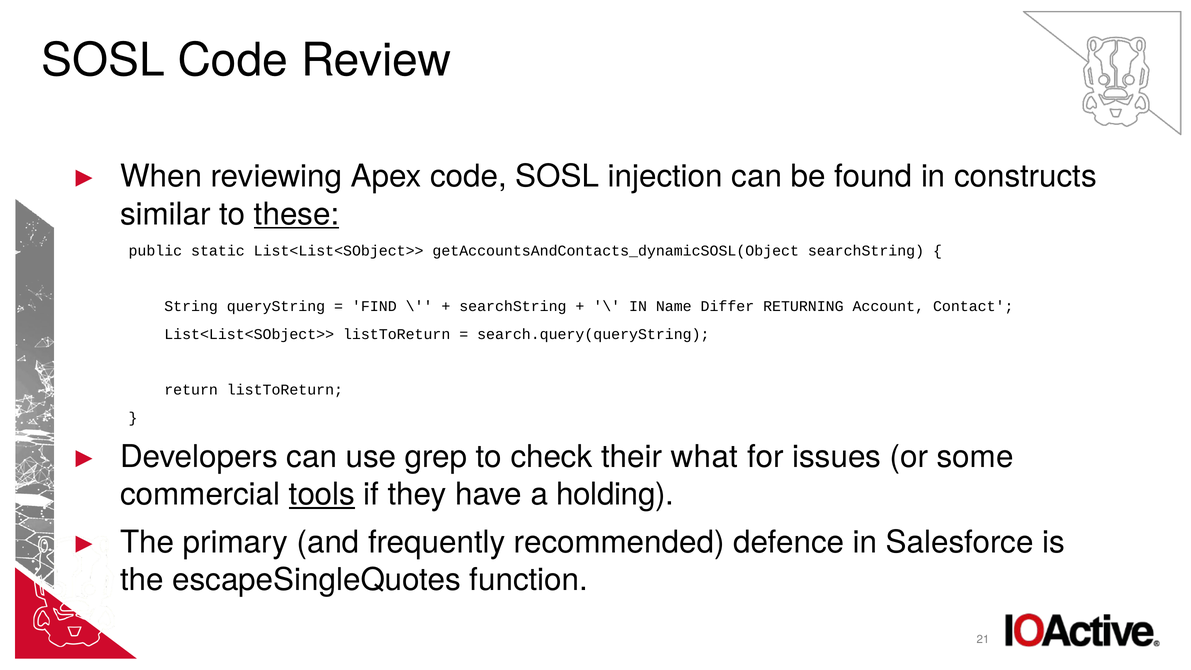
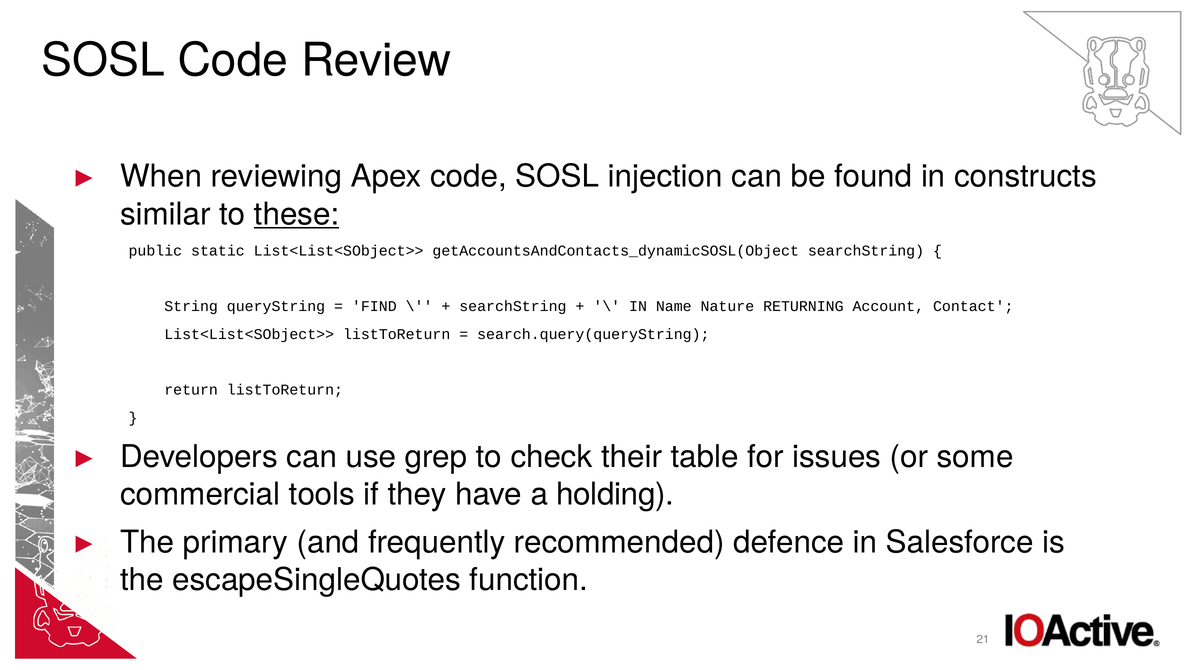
Differ: Differ -> Nature (727, 306)
what: what -> table (705, 457)
tools underline: present -> none (322, 494)
